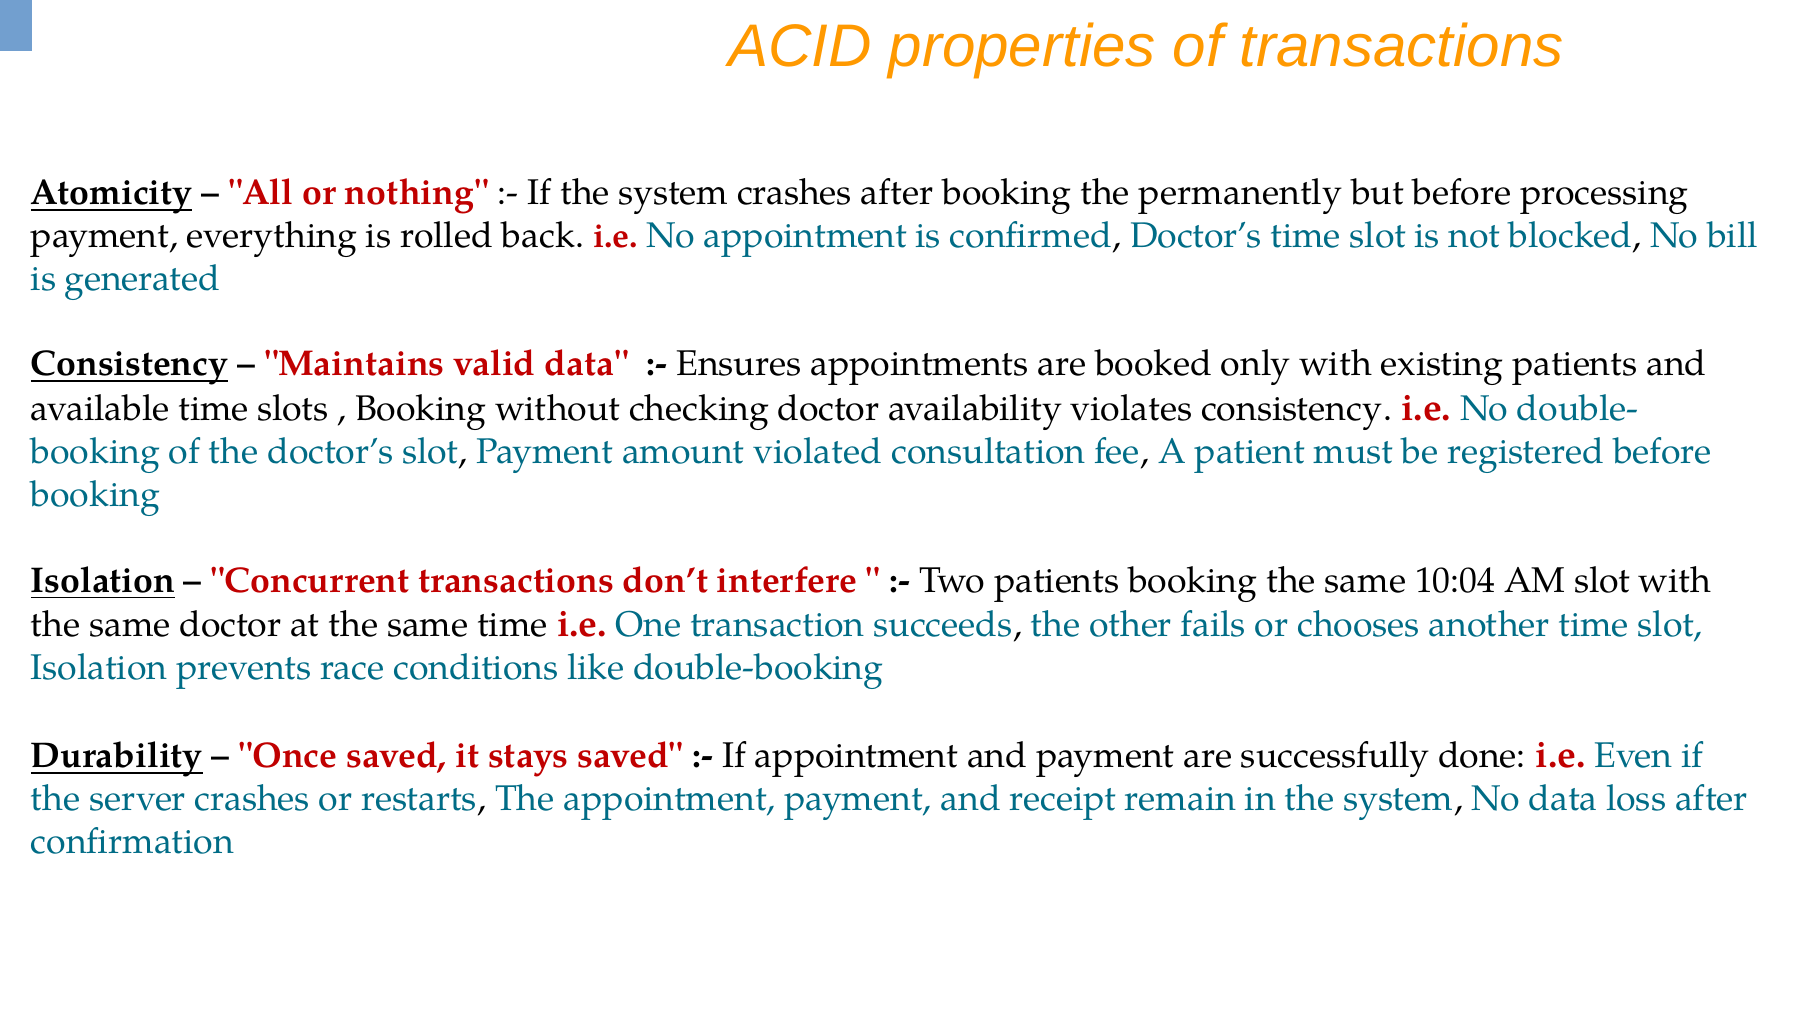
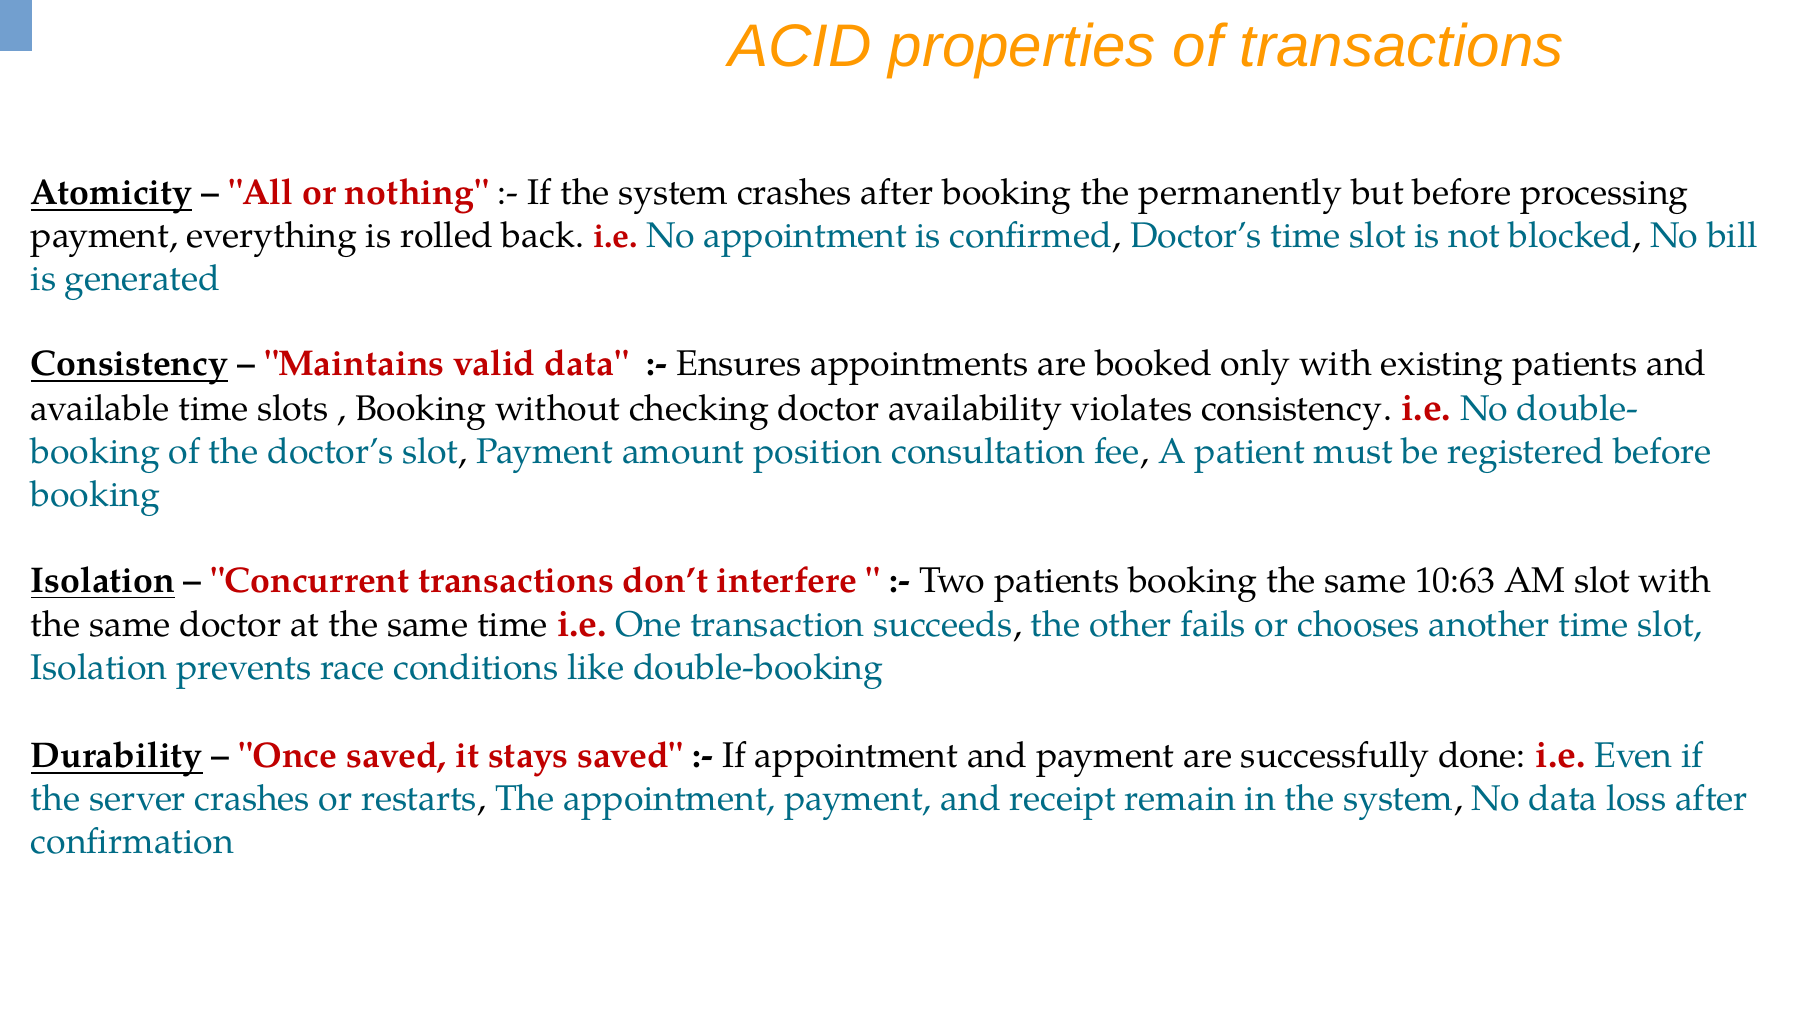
violated: violated -> position (818, 452)
10:04: 10:04 -> 10:63 (1455, 580)
